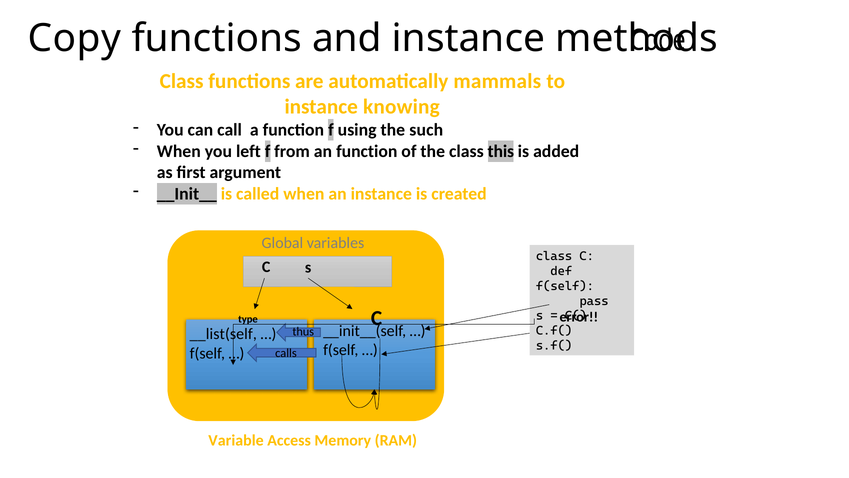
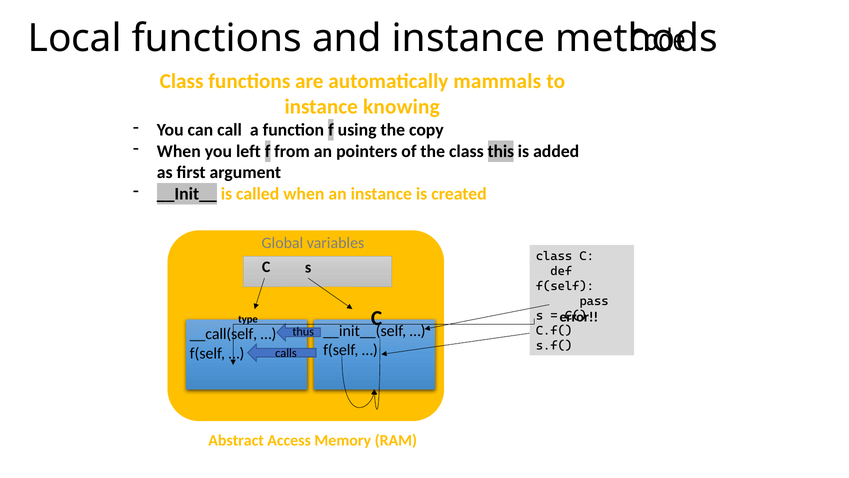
Copy: Copy -> Local (75, 39)
such: such -> copy (426, 130)
an function: function -> pointers (367, 151)
__list(self: __list(self -> __call(self (223, 334)
Variable: Variable -> Abstract (236, 440)
